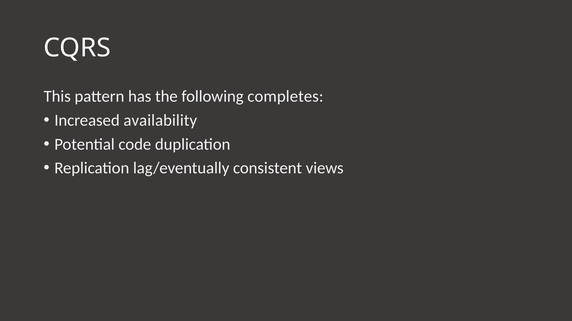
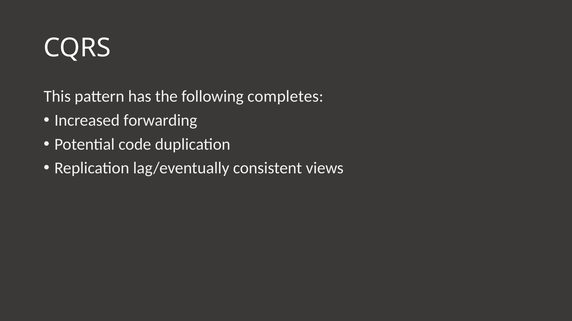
availability: availability -> forwarding (160, 121)
